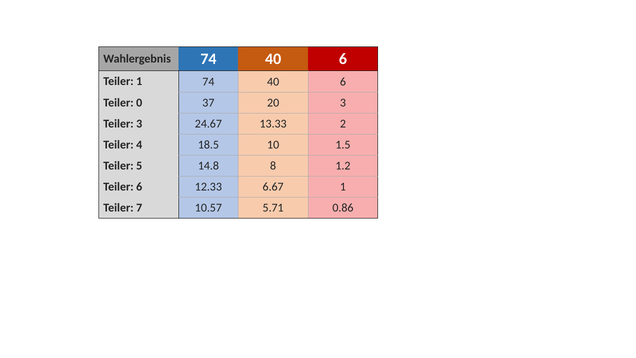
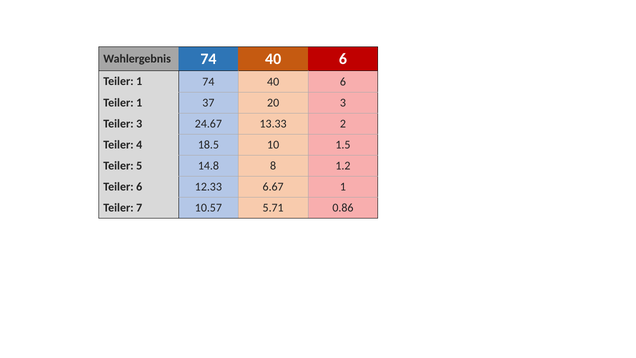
0: 0 -> 1 (139, 103)
